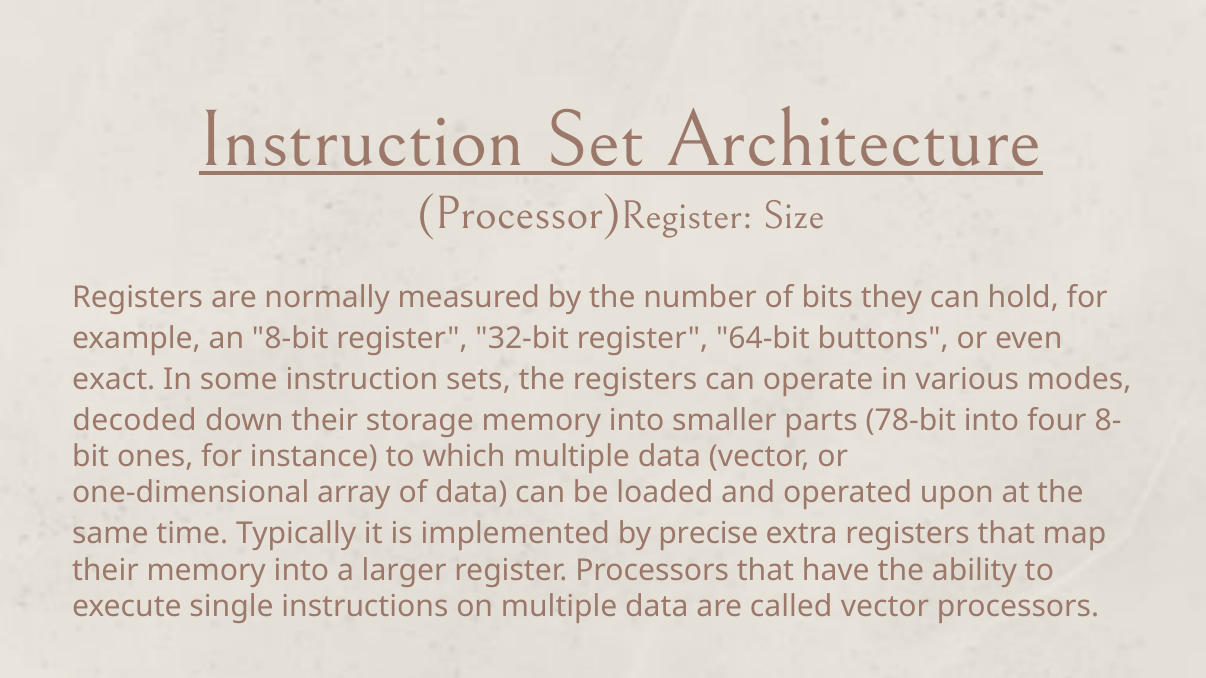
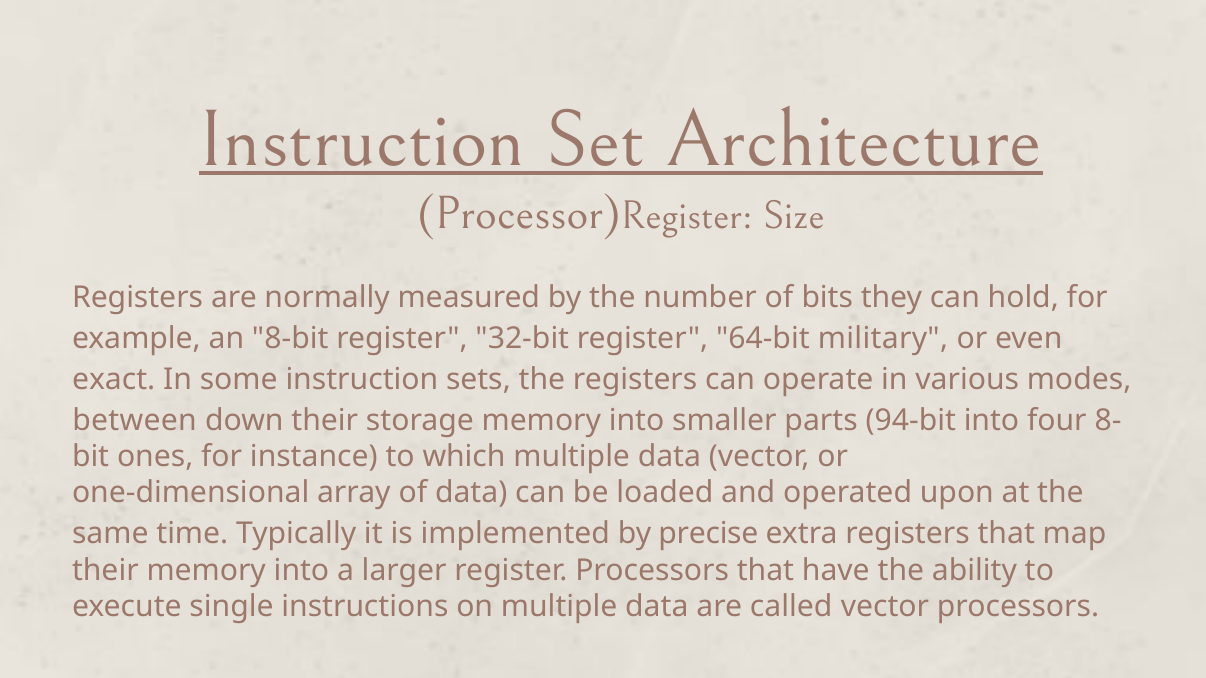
buttons: buttons -> military (883, 339)
decoded: decoded -> between (135, 421)
78-bit: 78-bit -> 94-bit (911, 421)
